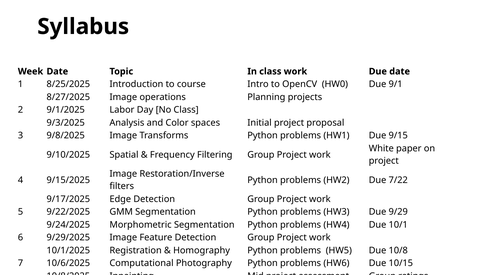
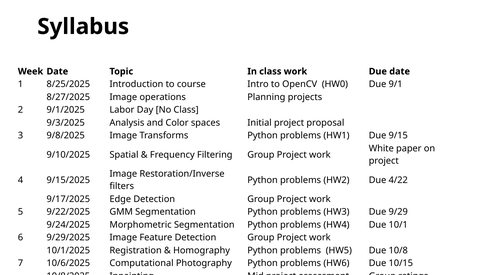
7/22: 7/22 -> 4/22 (398, 180)
